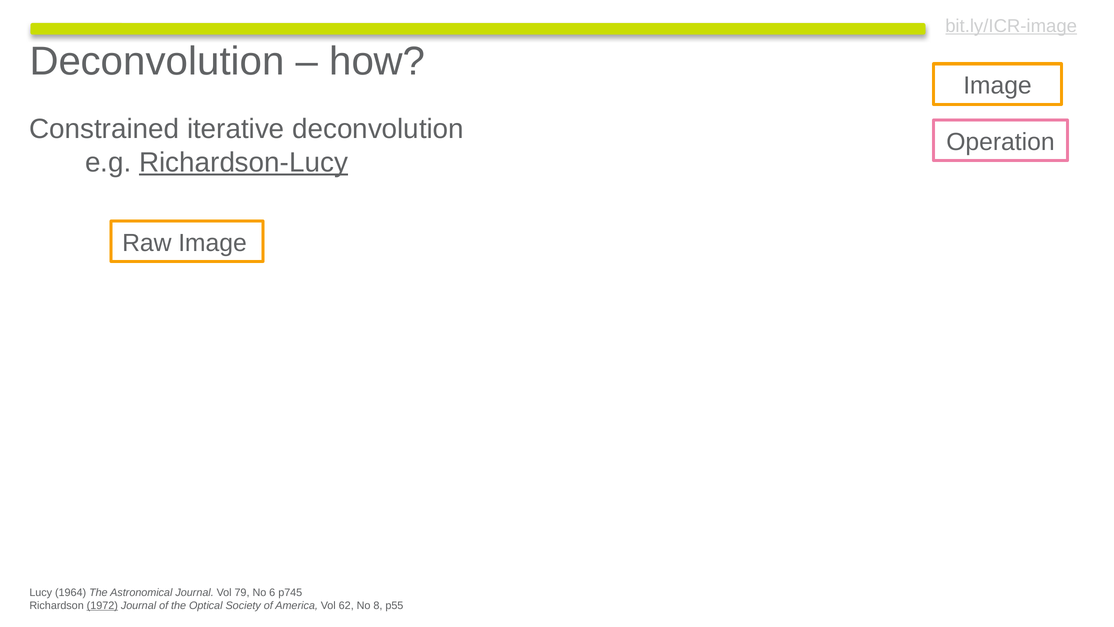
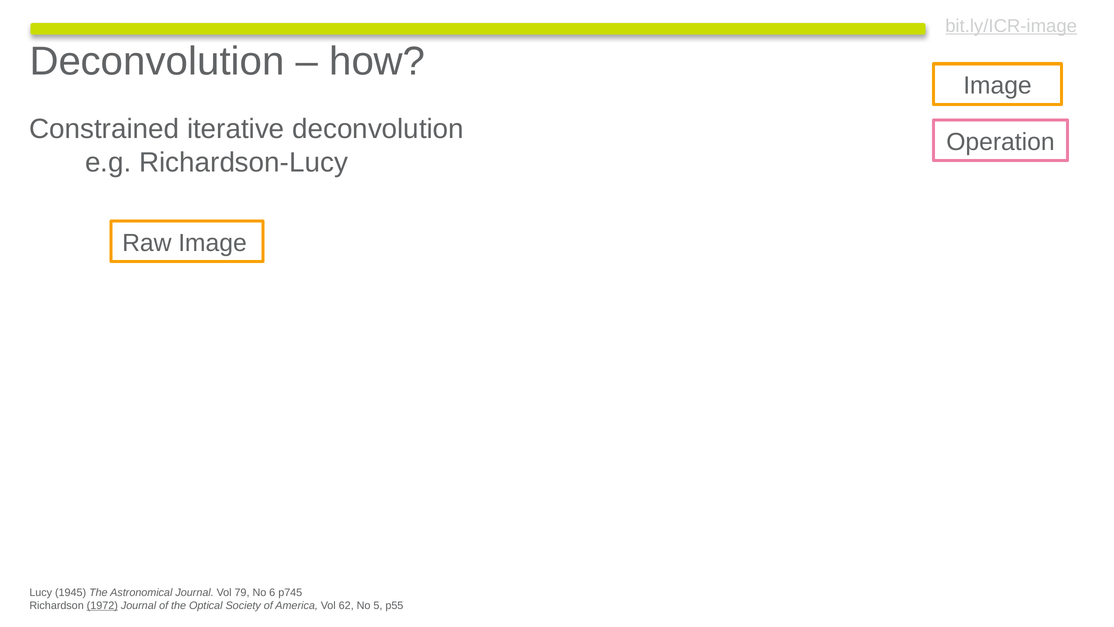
Richardson-Lucy underline: present -> none (244, 162)
1964: 1964 -> 1945 (71, 592)
8: 8 -> 5 (378, 605)
